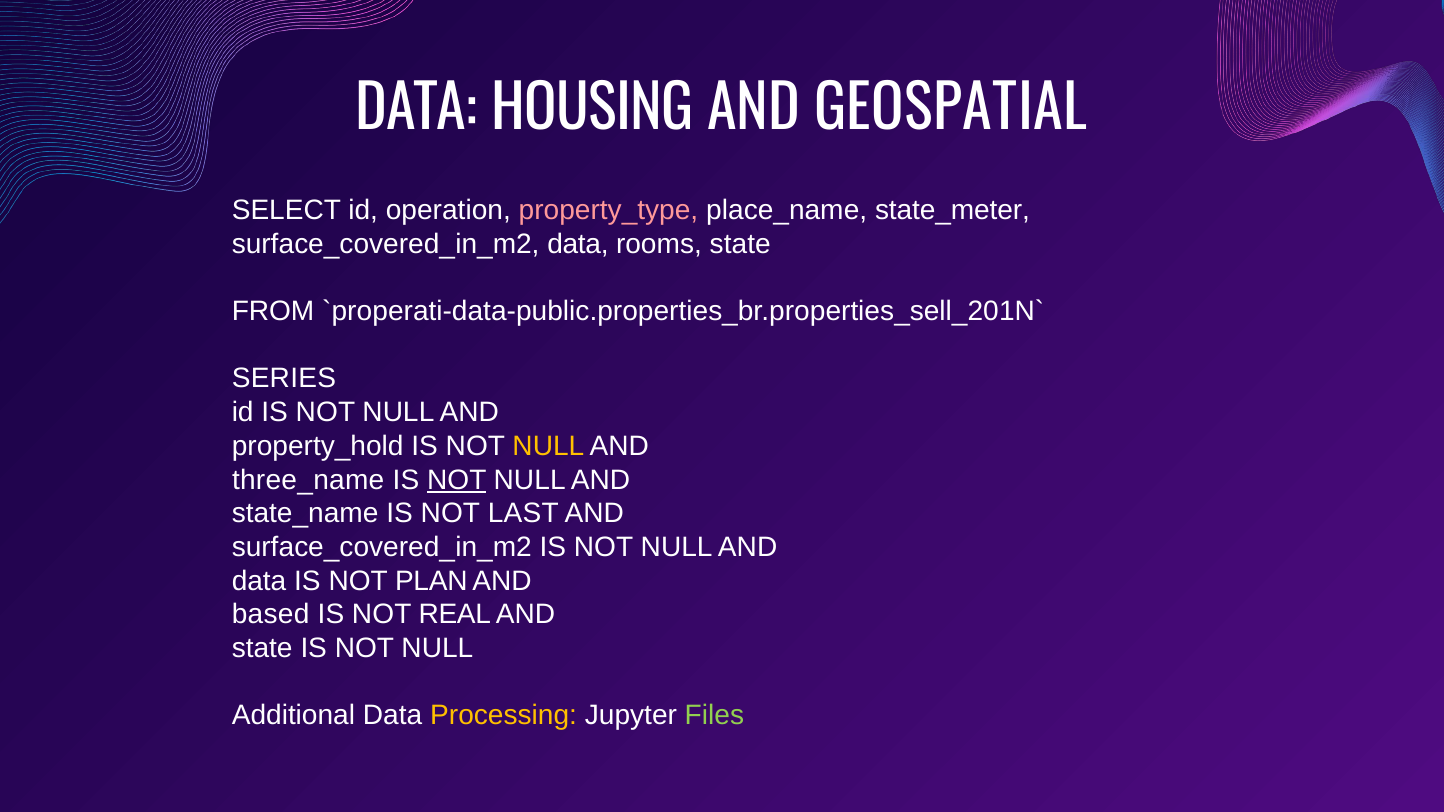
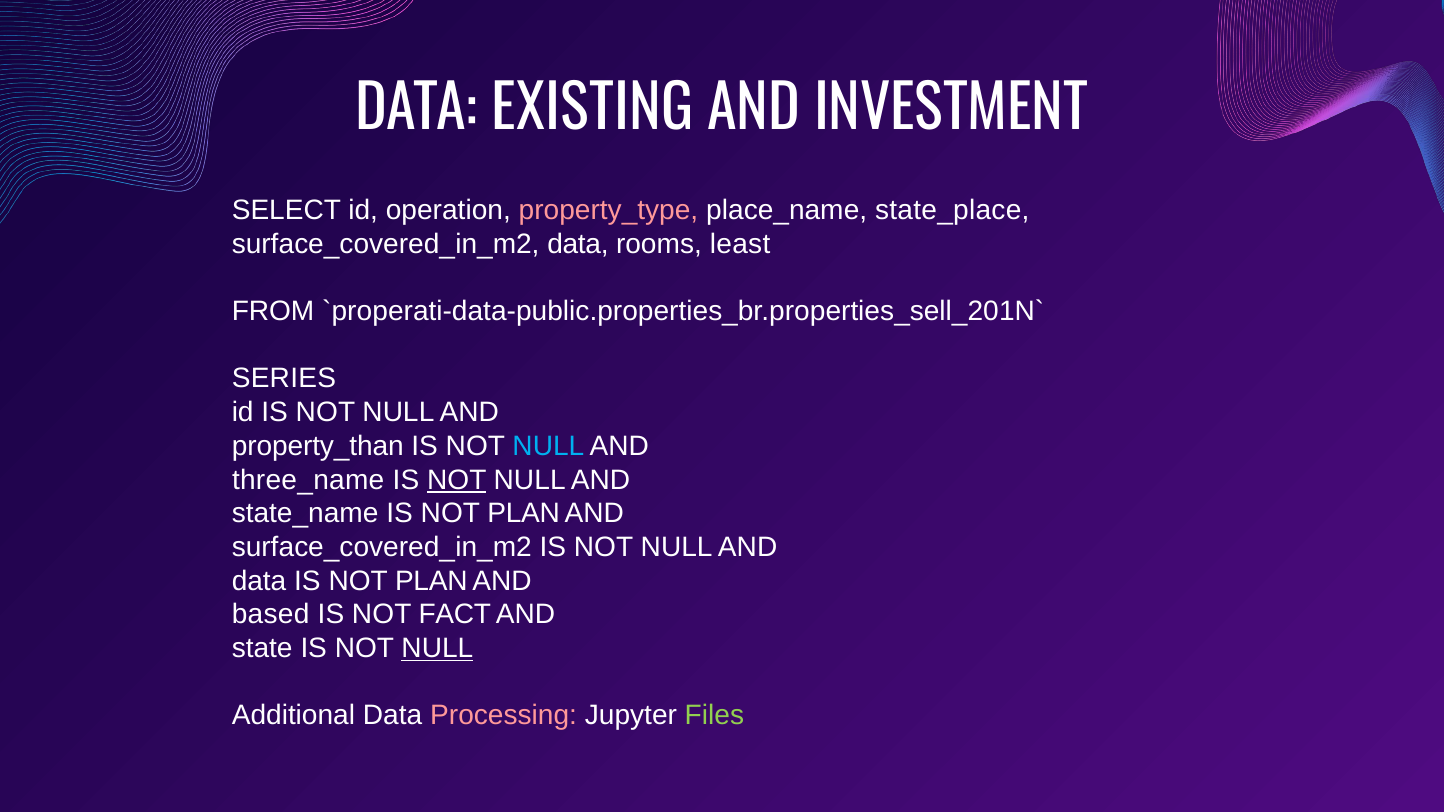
HOUSING: HOUSING -> EXISTING (592, 110)
GEOSPATIAL: GEOSPATIAL -> INVESTMENT (951, 110)
state_meter: state_meter -> state_place (952, 210)
rooms state: state -> least (740, 244)
property_hold: property_hold -> property_than (318, 446)
NULL colour: yellow -> light blue (548, 446)
state_name IS NOT LAST: LAST -> PLAN (524, 514)
REAL: REAL -> FACT (455, 615)
NULL underline: none -> present (437, 648)
Processing colour: yellow -> pink (504, 716)
